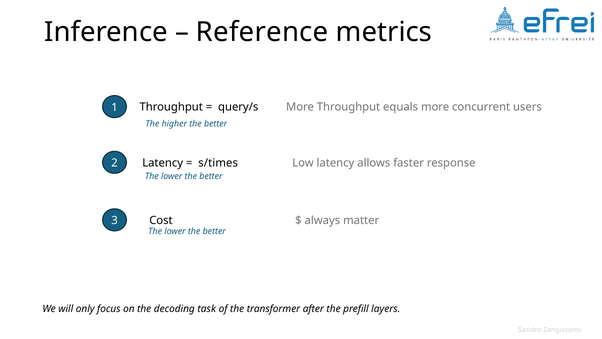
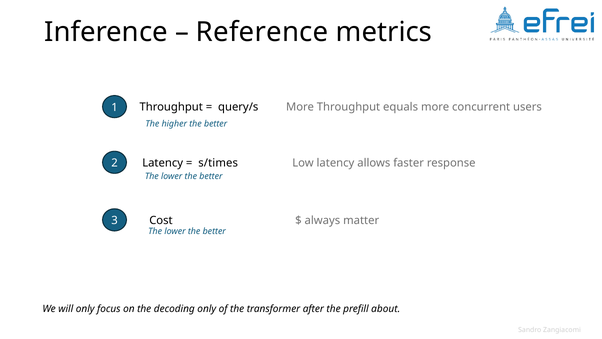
decoding task: task -> only (207, 309)
layers: layers -> about (386, 309)
